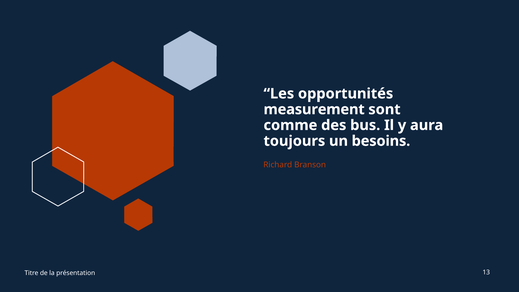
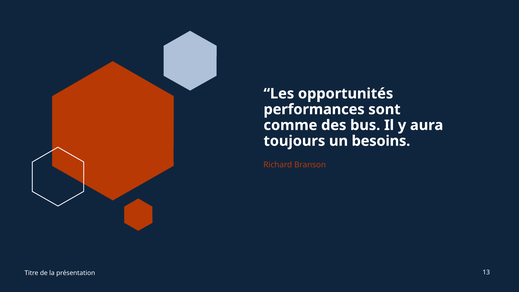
measurement: measurement -> performances (314, 109)
